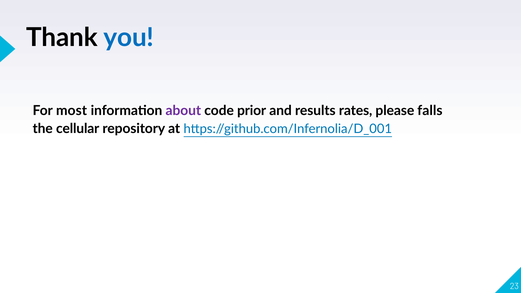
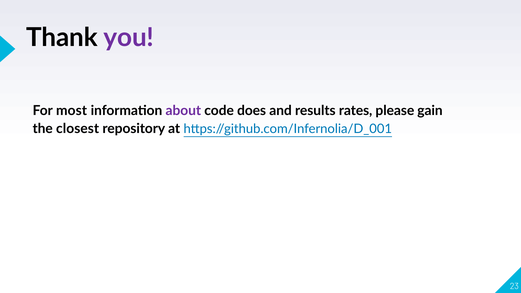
you colour: blue -> purple (129, 38)
prior: prior -> does (252, 111)
falls: falls -> gain (430, 111)
cellular: cellular -> closest (78, 129)
